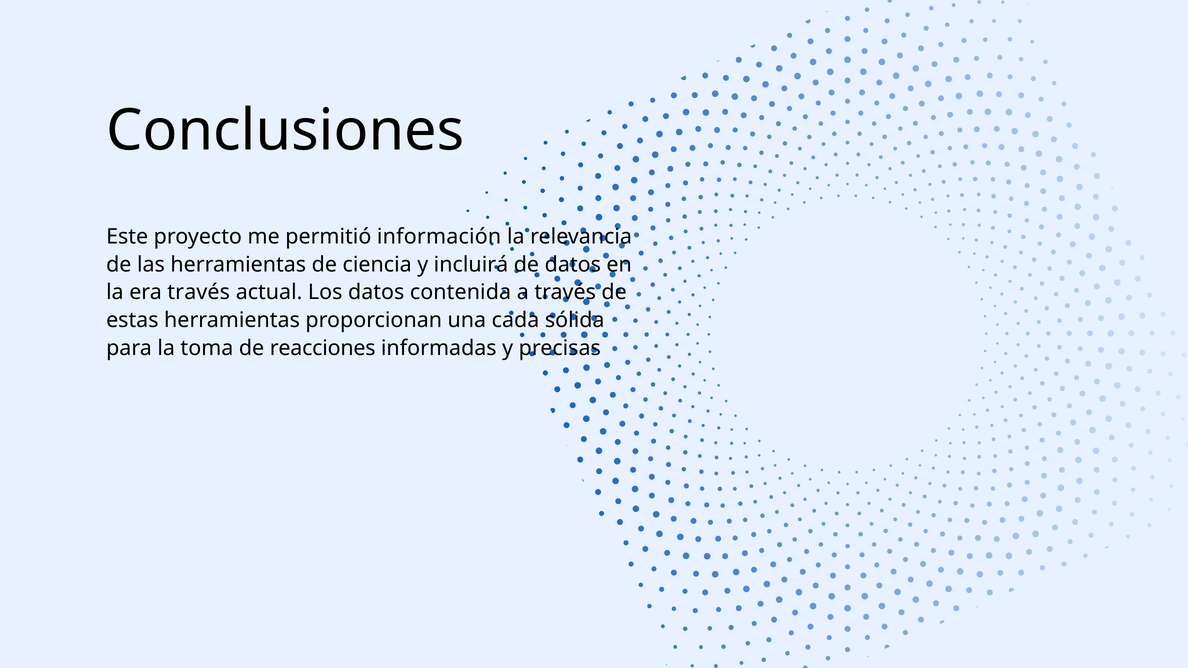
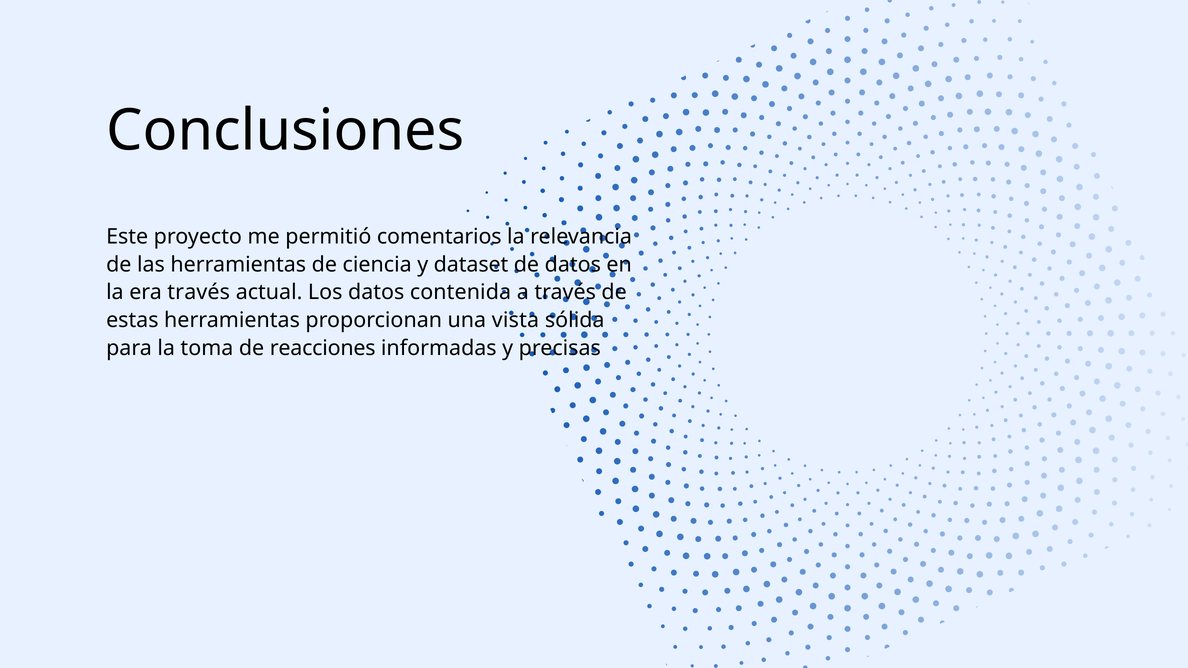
información: información -> comentarios (439, 237)
incluirá: incluirá -> dataset (471, 265)
cada: cada -> vista (515, 320)
